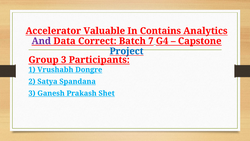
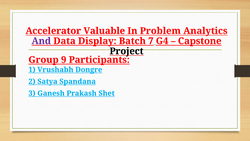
Contains: Contains -> Problem (160, 31)
Correct: Correct -> Display (97, 41)
Project colour: blue -> black (127, 51)
Group 3: 3 -> 9 (64, 60)
